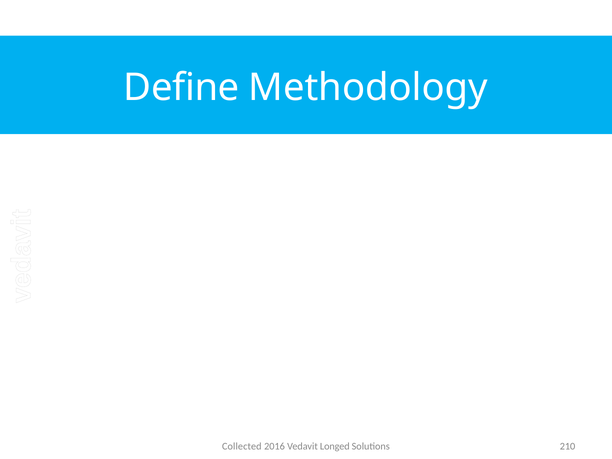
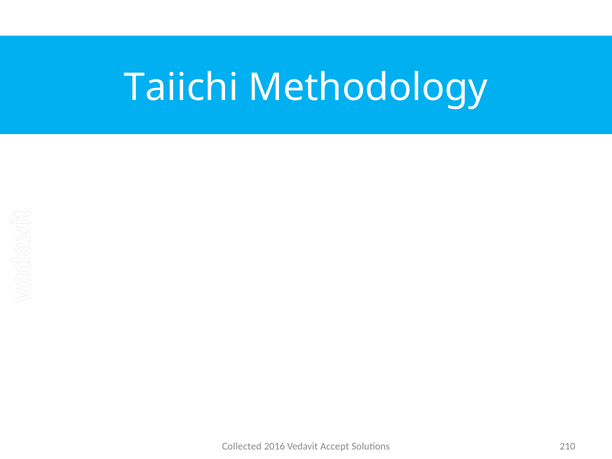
Define: Define -> Taiichi (181, 88)
Longed: Longed -> Accept (335, 447)
